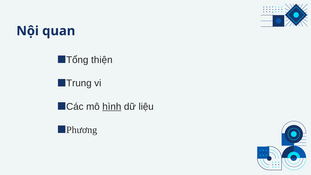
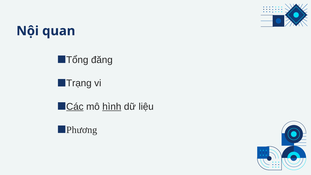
thiện: thiện -> đăng (102, 60)
Trung: Trung -> Trạng (79, 83)
Các underline: none -> present (75, 107)
